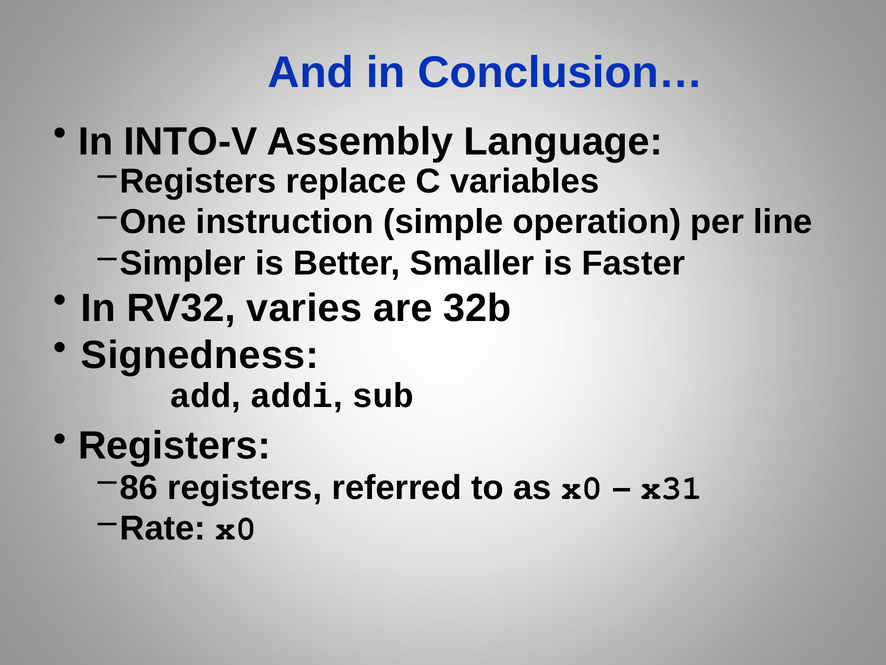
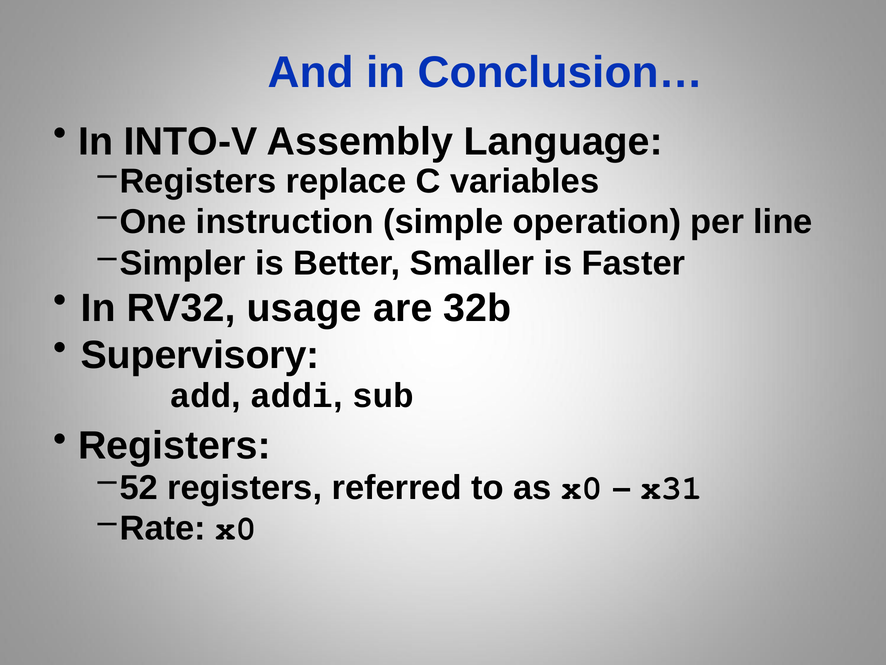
varies: varies -> usage (304, 308)
Signedness: Signedness -> Supervisory (200, 355)
86: 86 -> 52 (139, 487)
